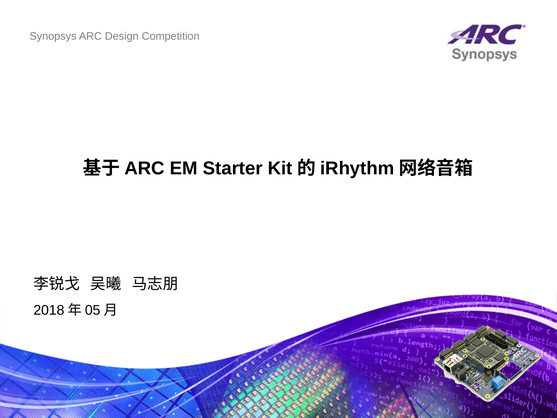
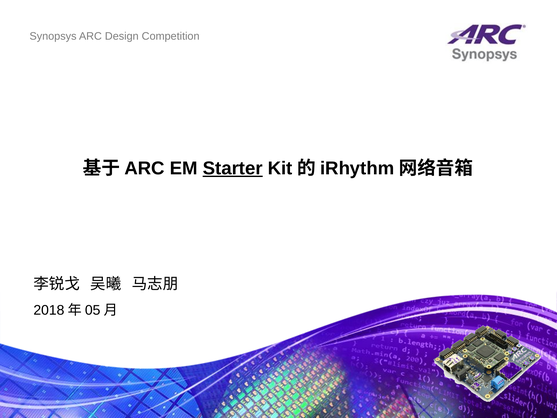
Starter underline: none -> present (233, 168)
